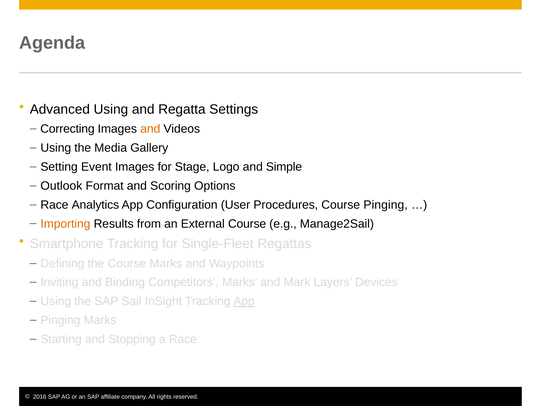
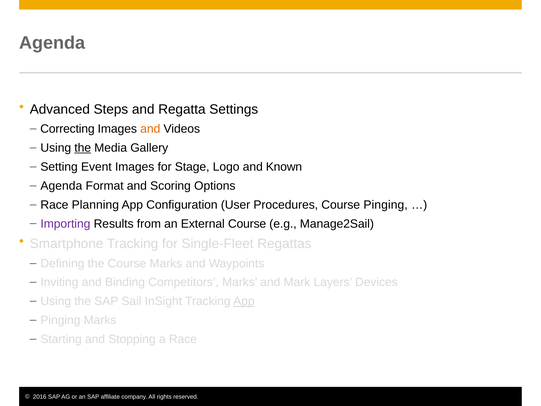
Advanced Using: Using -> Steps (111, 109)
the underline: none -> present (83, 148)
Simple: Simple -> Known (284, 167)
Outlook: Outlook -> Agenda (61, 186)
Analytics: Analytics -> Planning (95, 205)
Importing colour: orange -> purple (65, 224)
